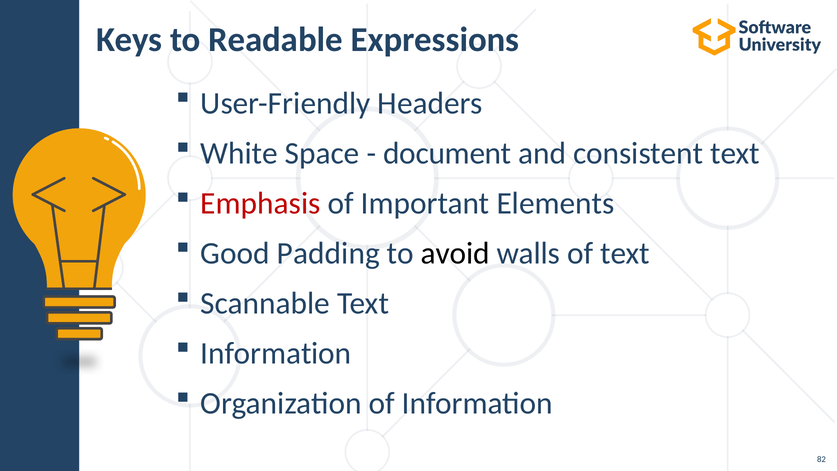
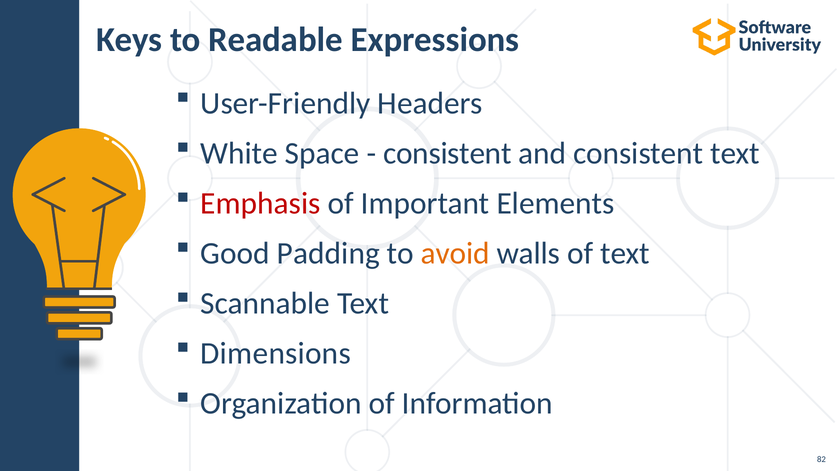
document: document -> consistent (447, 153)
avoid colour: black -> orange (455, 253)
Information: Information -> Dimensions (276, 353)
